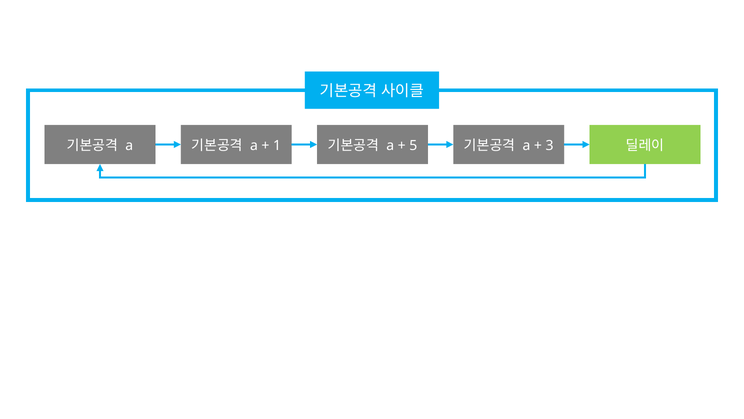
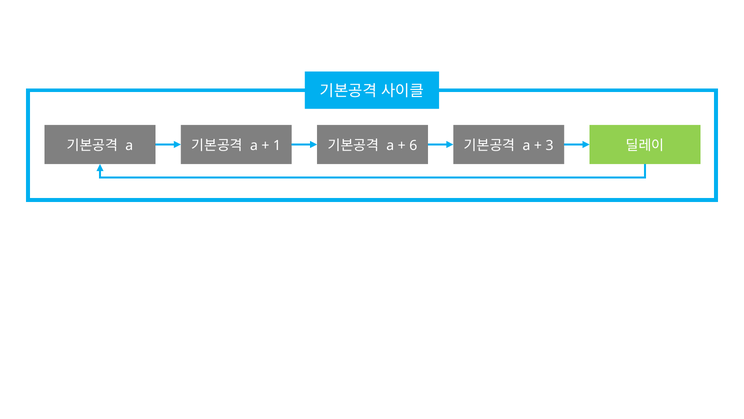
5: 5 -> 6 (413, 145)
